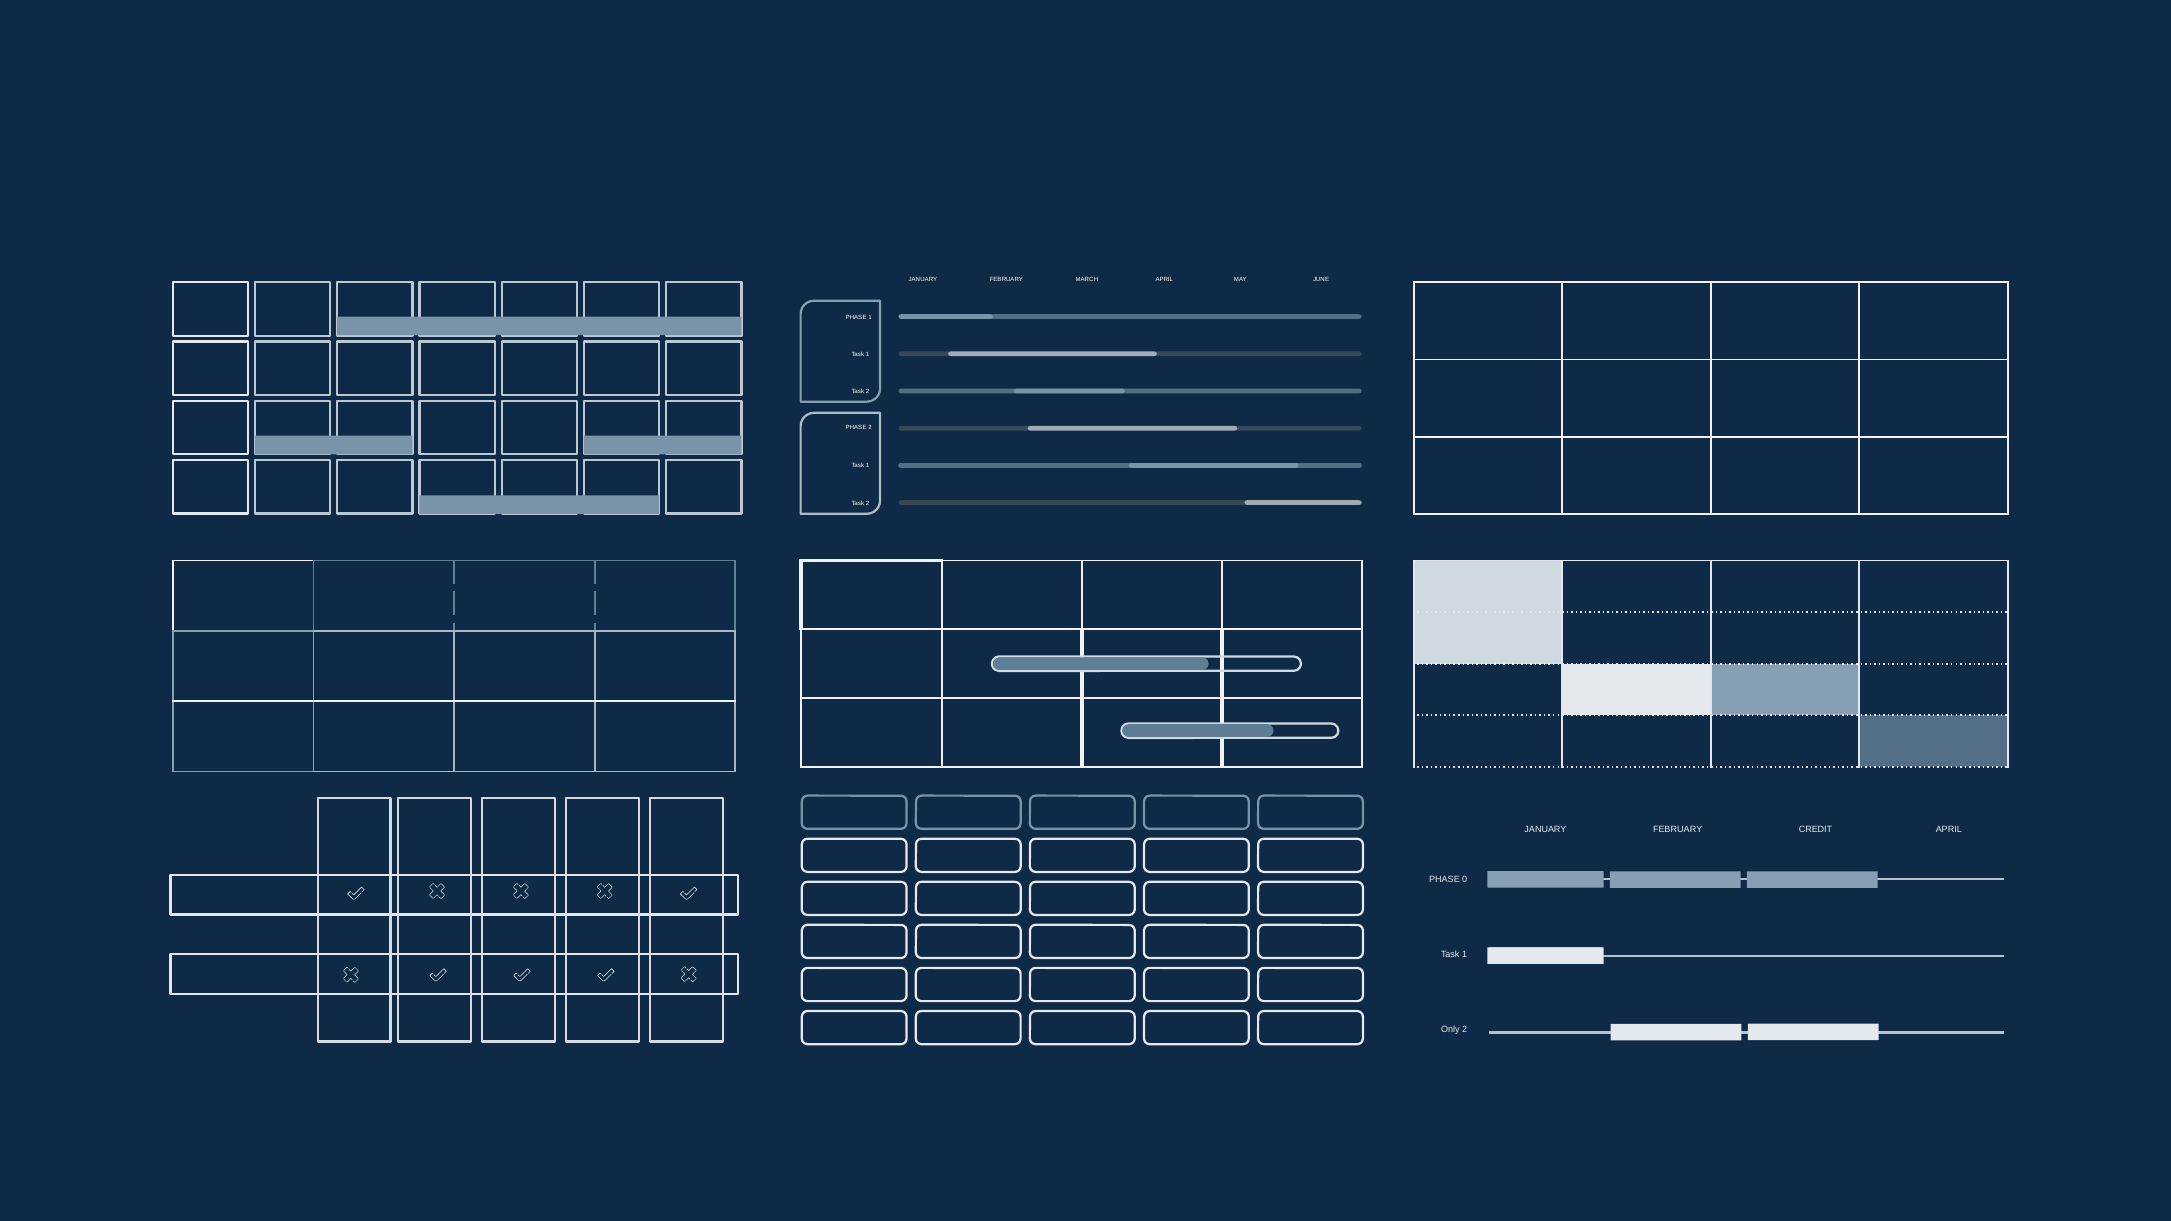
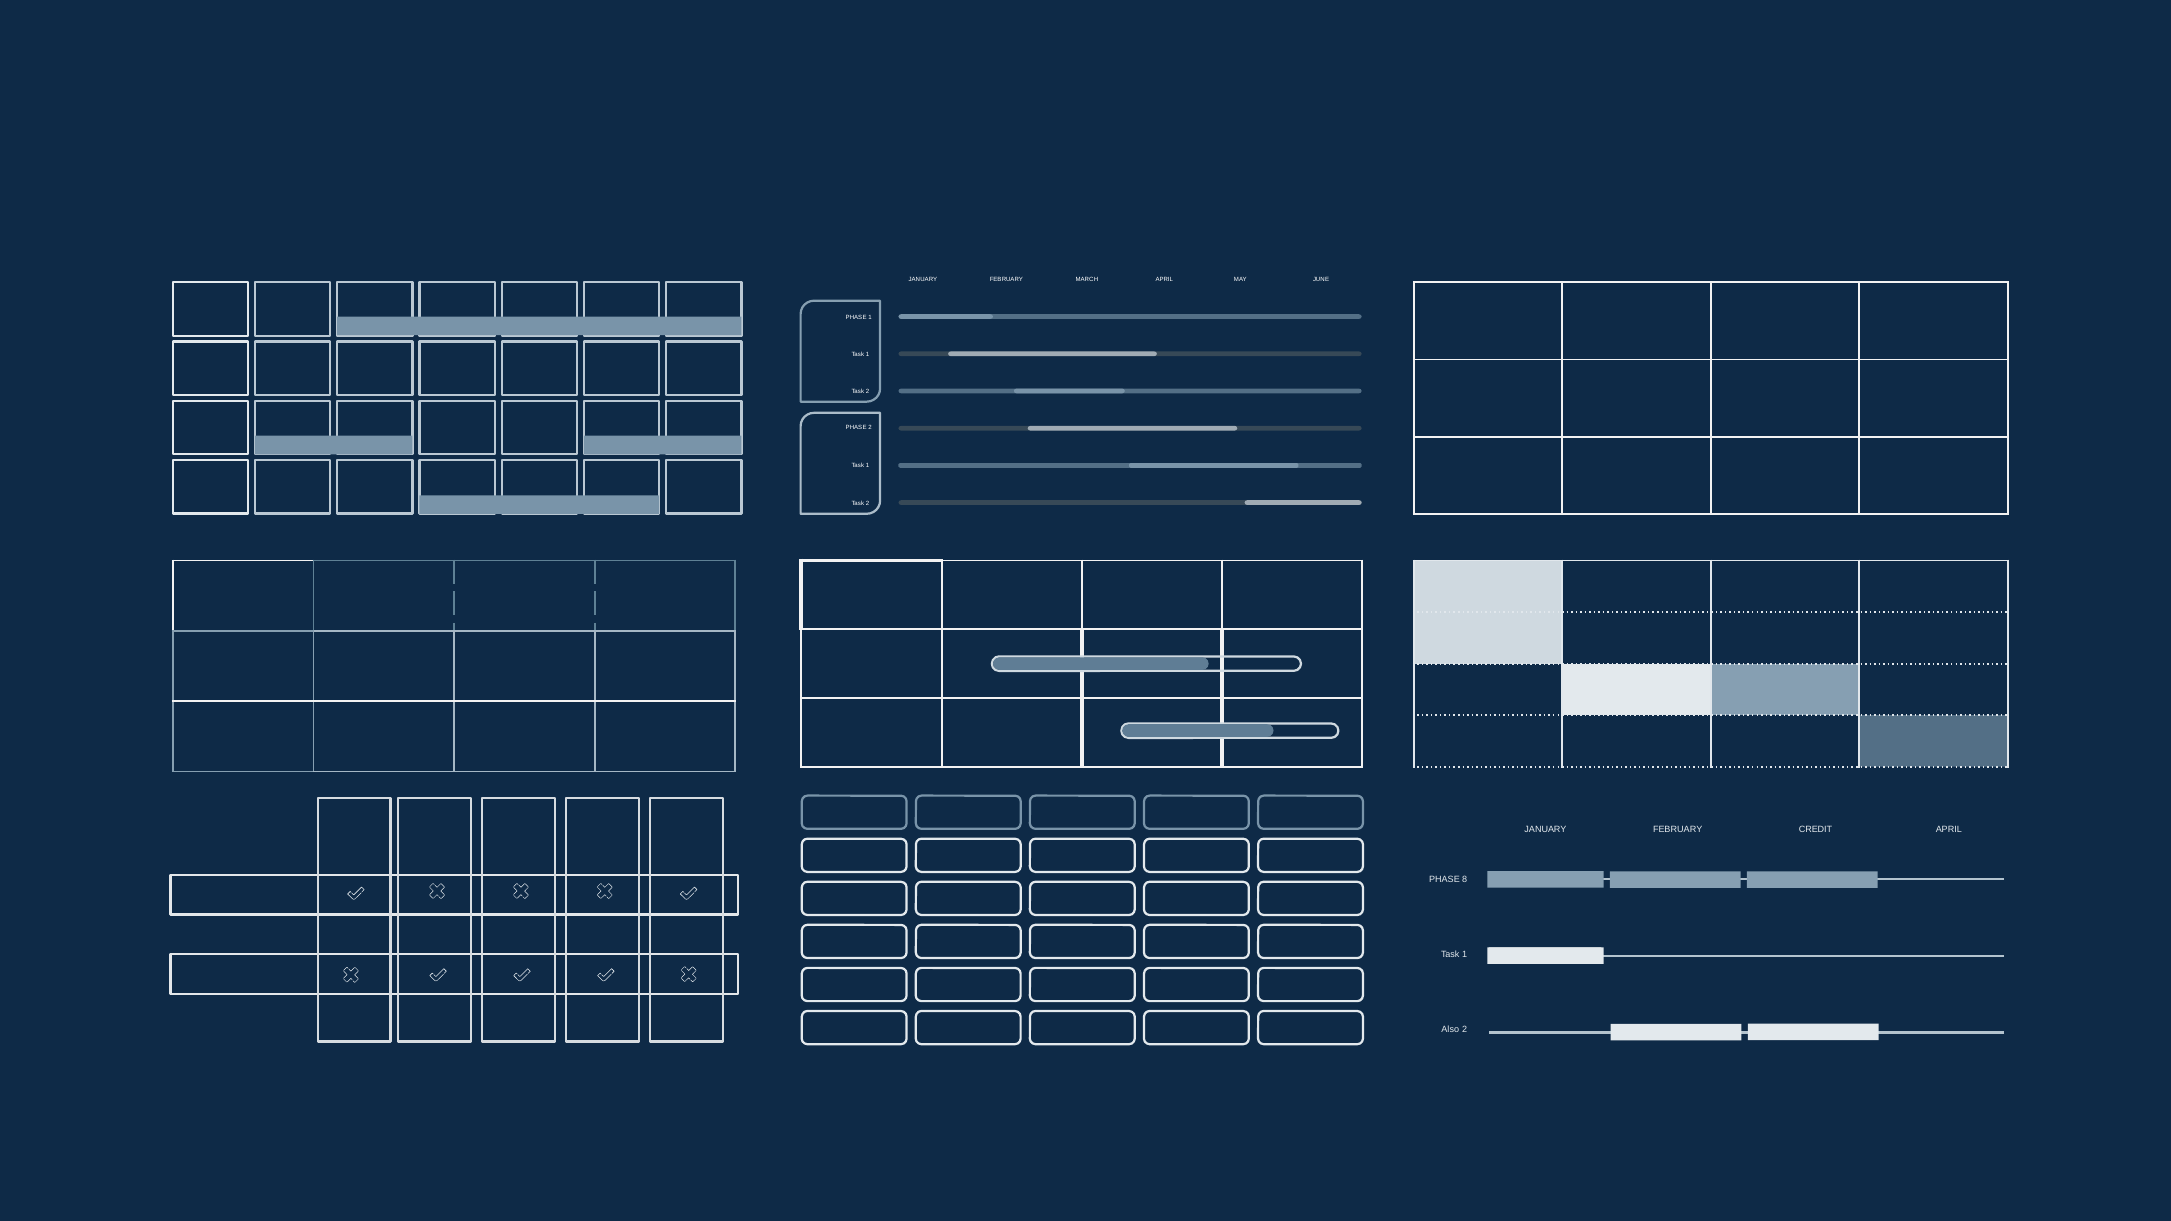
0: 0 -> 8 (1465, 880)
Only: Only -> Also (1450, 1030)
